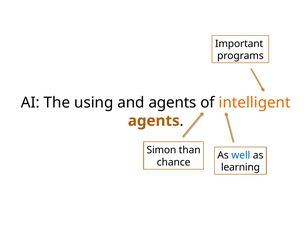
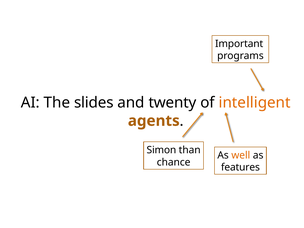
using: using -> slides (94, 103)
and agents: agents -> twenty (173, 103)
well colour: blue -> orange (241, 155)
learning: learning -> features (240, 167)
